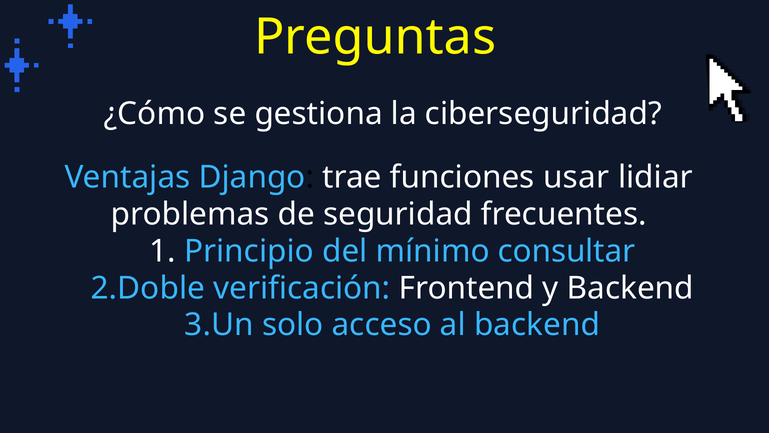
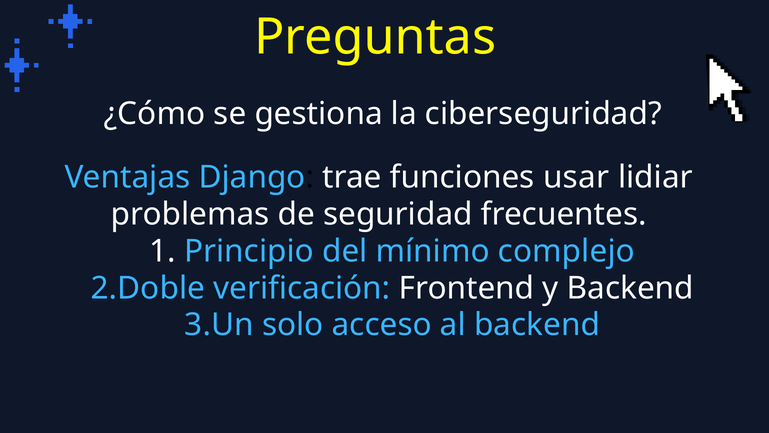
consultar: consultar -> complejo (566, 251)
